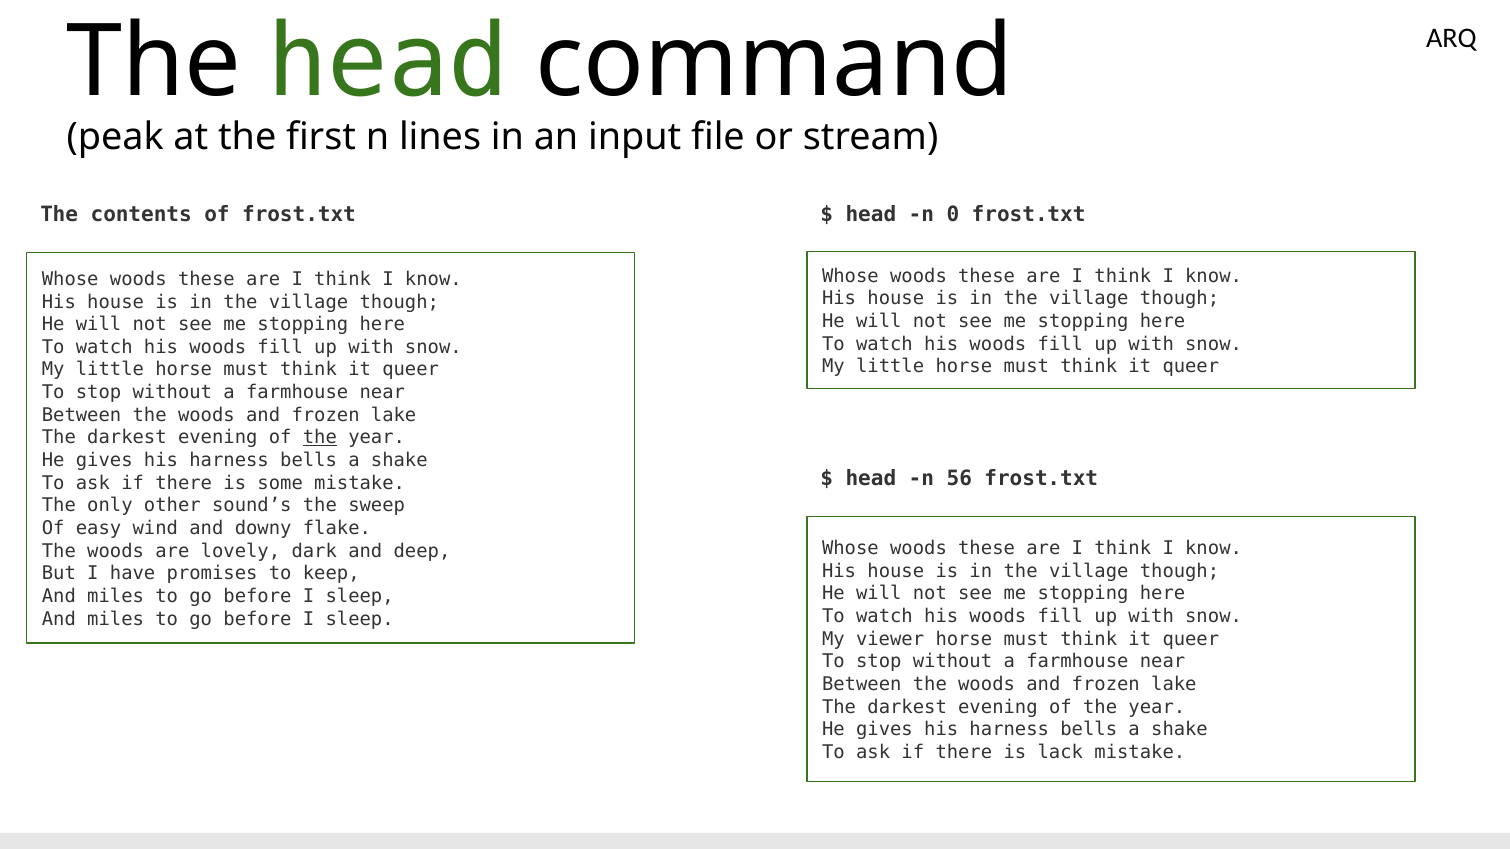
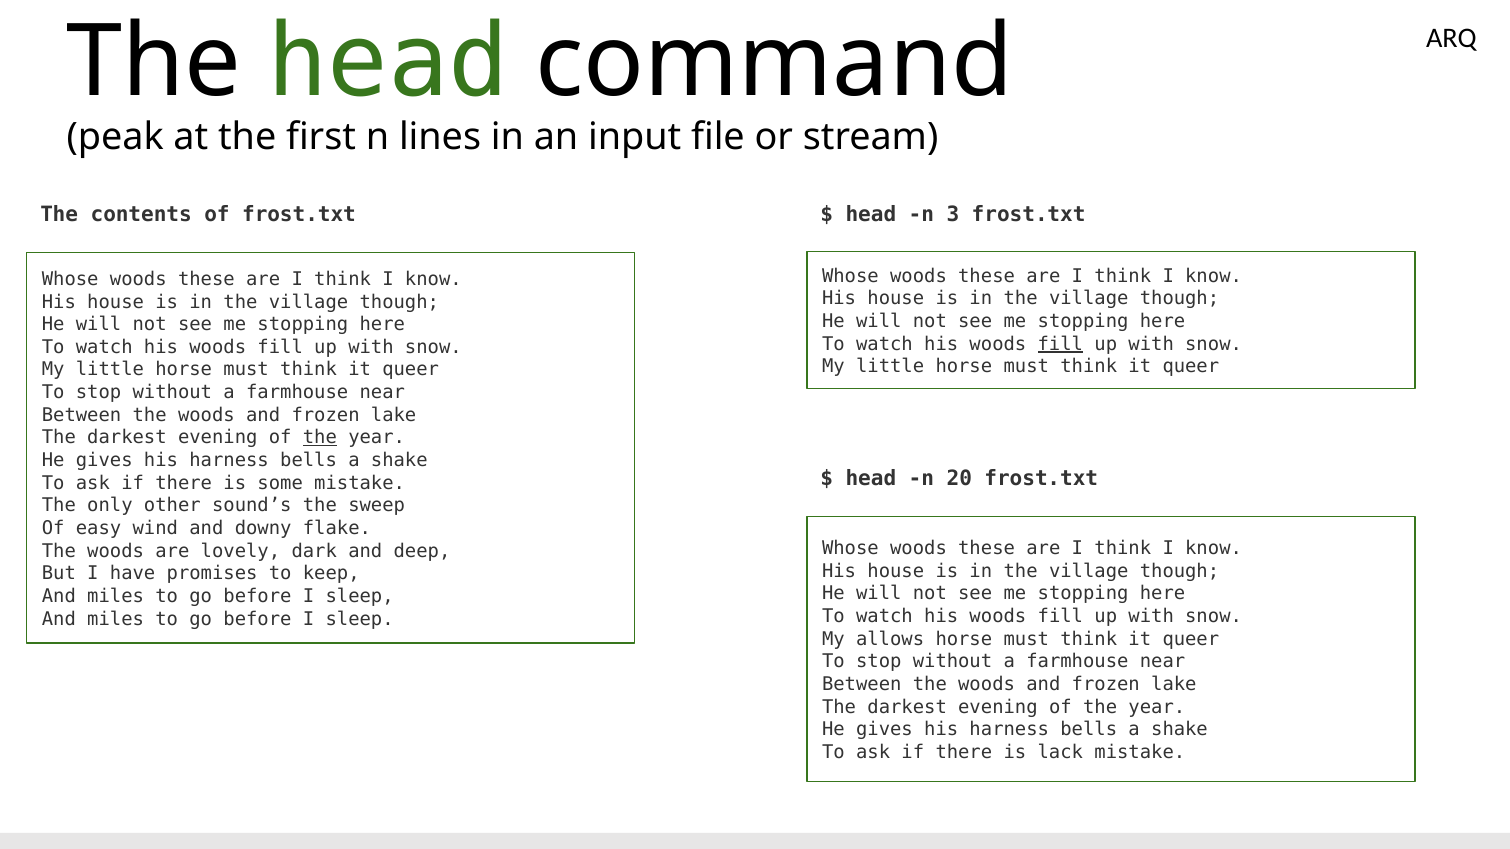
0: 0 -> 3 (953, 215)
fill underline: none -> present (1060, 344)
56: 56 -> 20 (959, 479)
viewer: viewer -> allows (890, 639)
